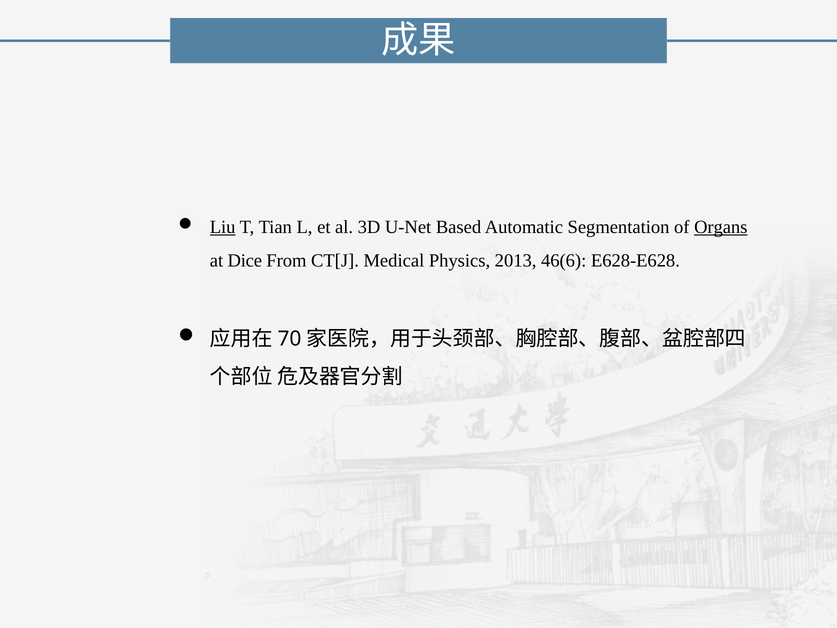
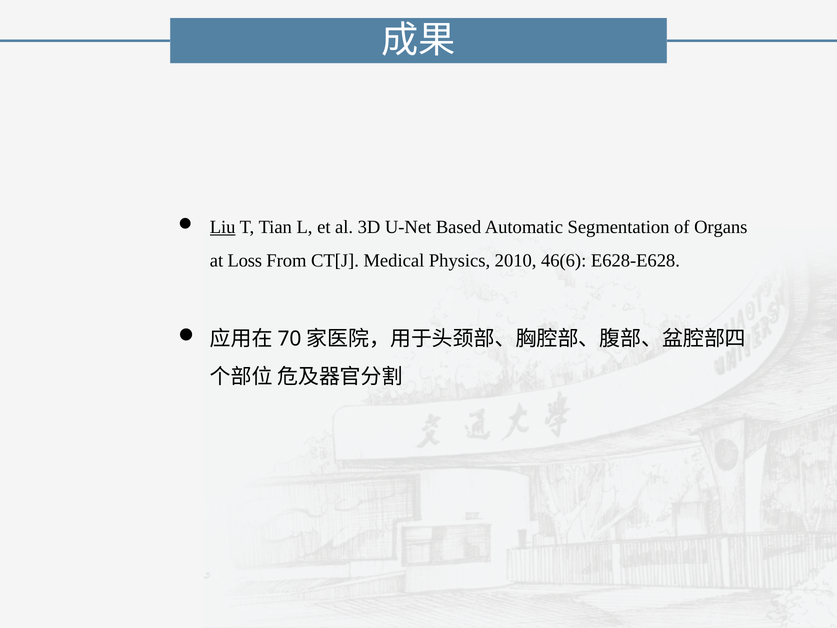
Organs underline: present -> none (721, 227)
Dice: Dice -> Loss (245, 261)
2013: 2013 -> 2010 (516, 261)
